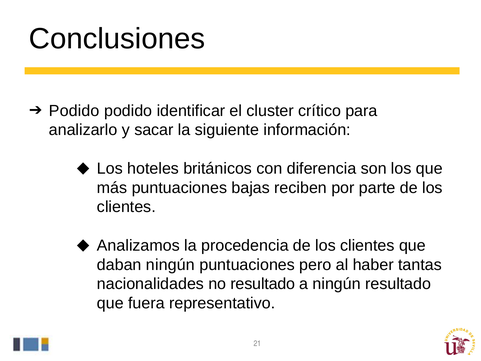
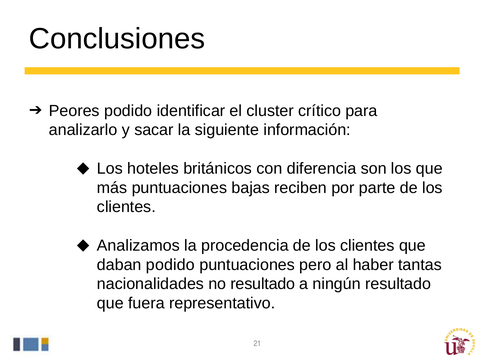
Podido: Podido -> Peores (74, 111)
daban ningún: ningún -> podido (170, 265)
